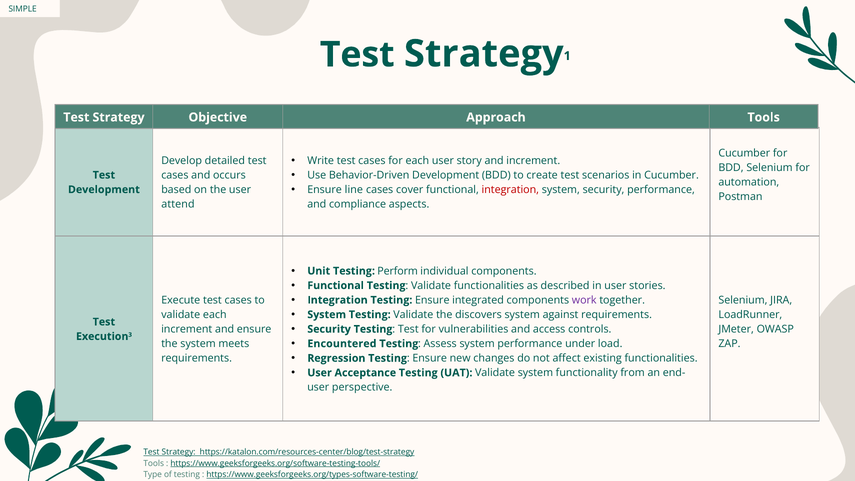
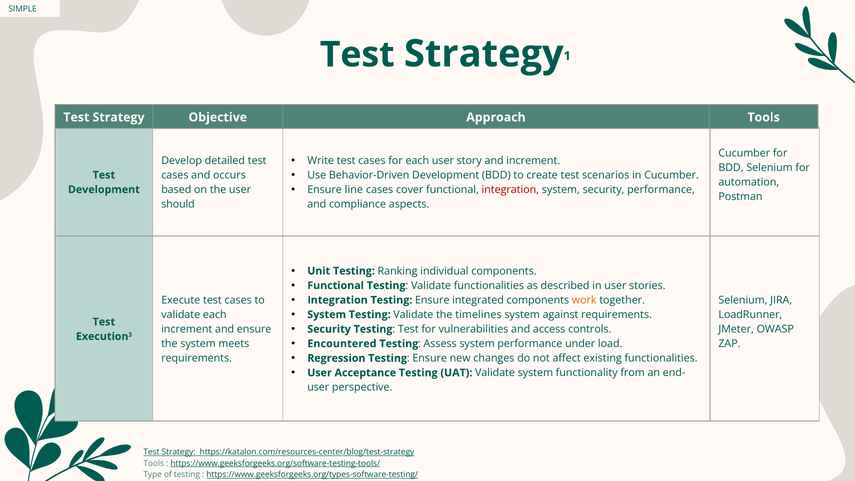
attend: attend -> should (178, 204)
Perform: Perform -> Ranking (398, 271)
work colour: purple -> orange (584, 300)
discovers: discovers -> timelines (478, 315)
